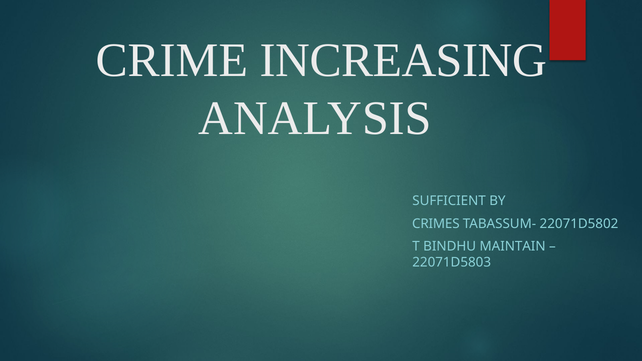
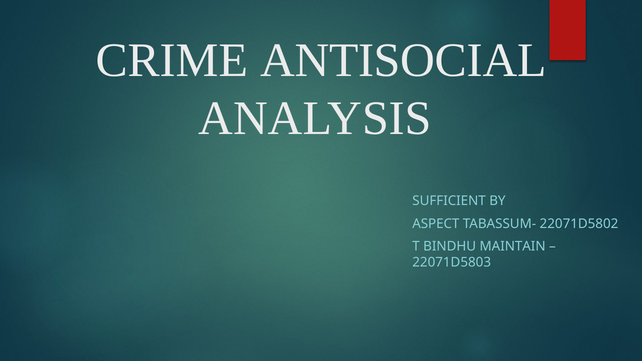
INCREASING: INCREASING -> ANTISOCIAL (403, 61)
CRIMES: CRIMES -> ASPECT (436, 224)
